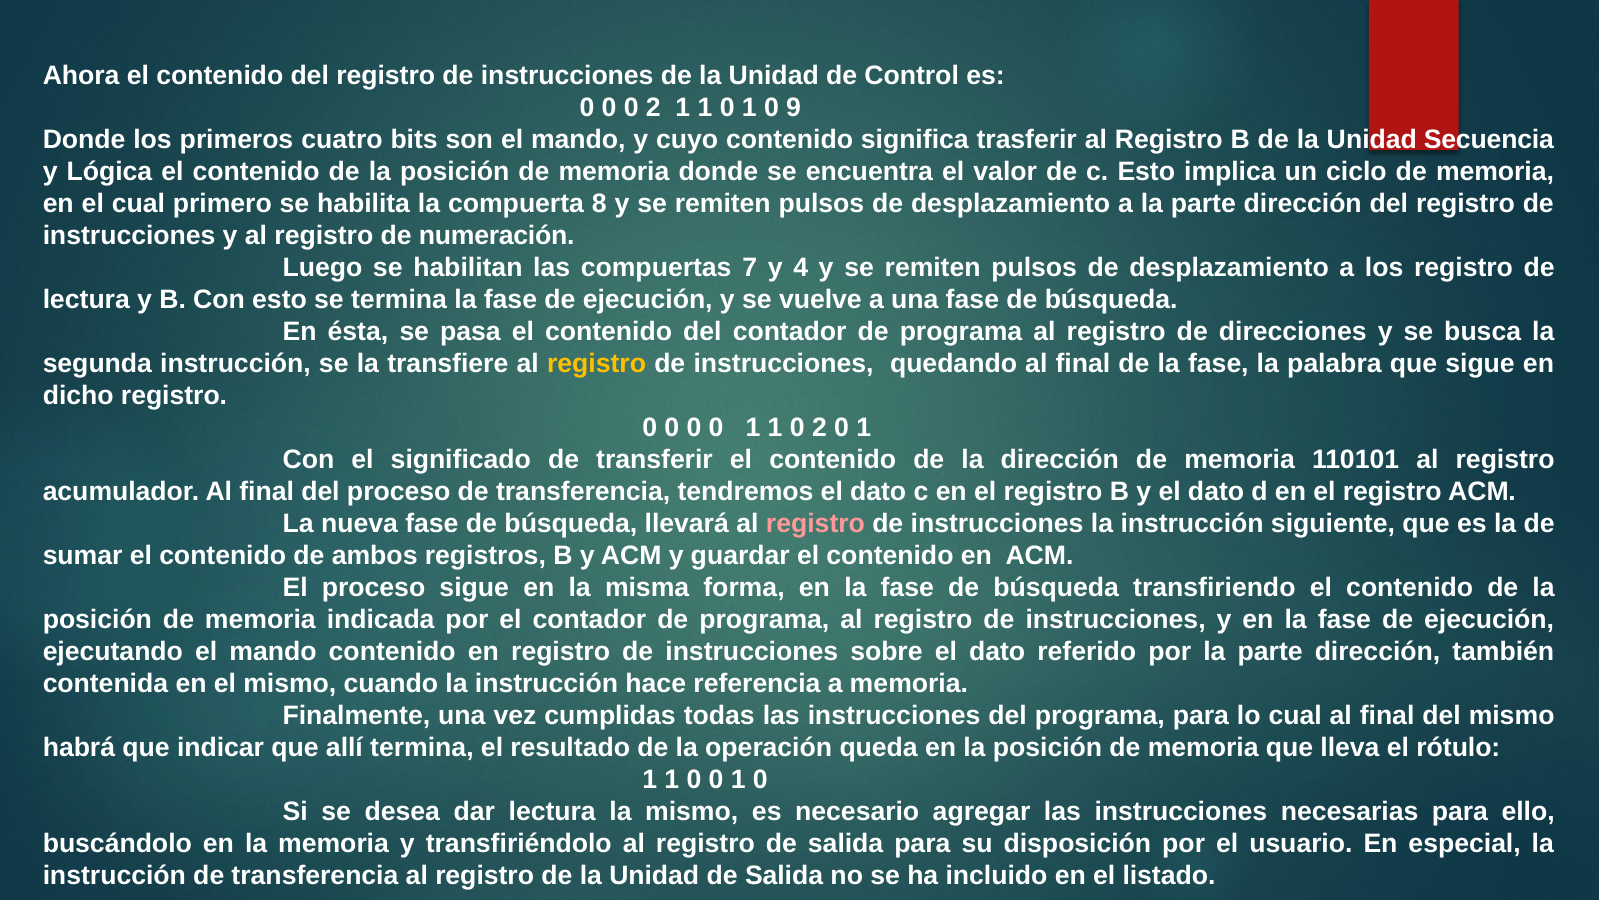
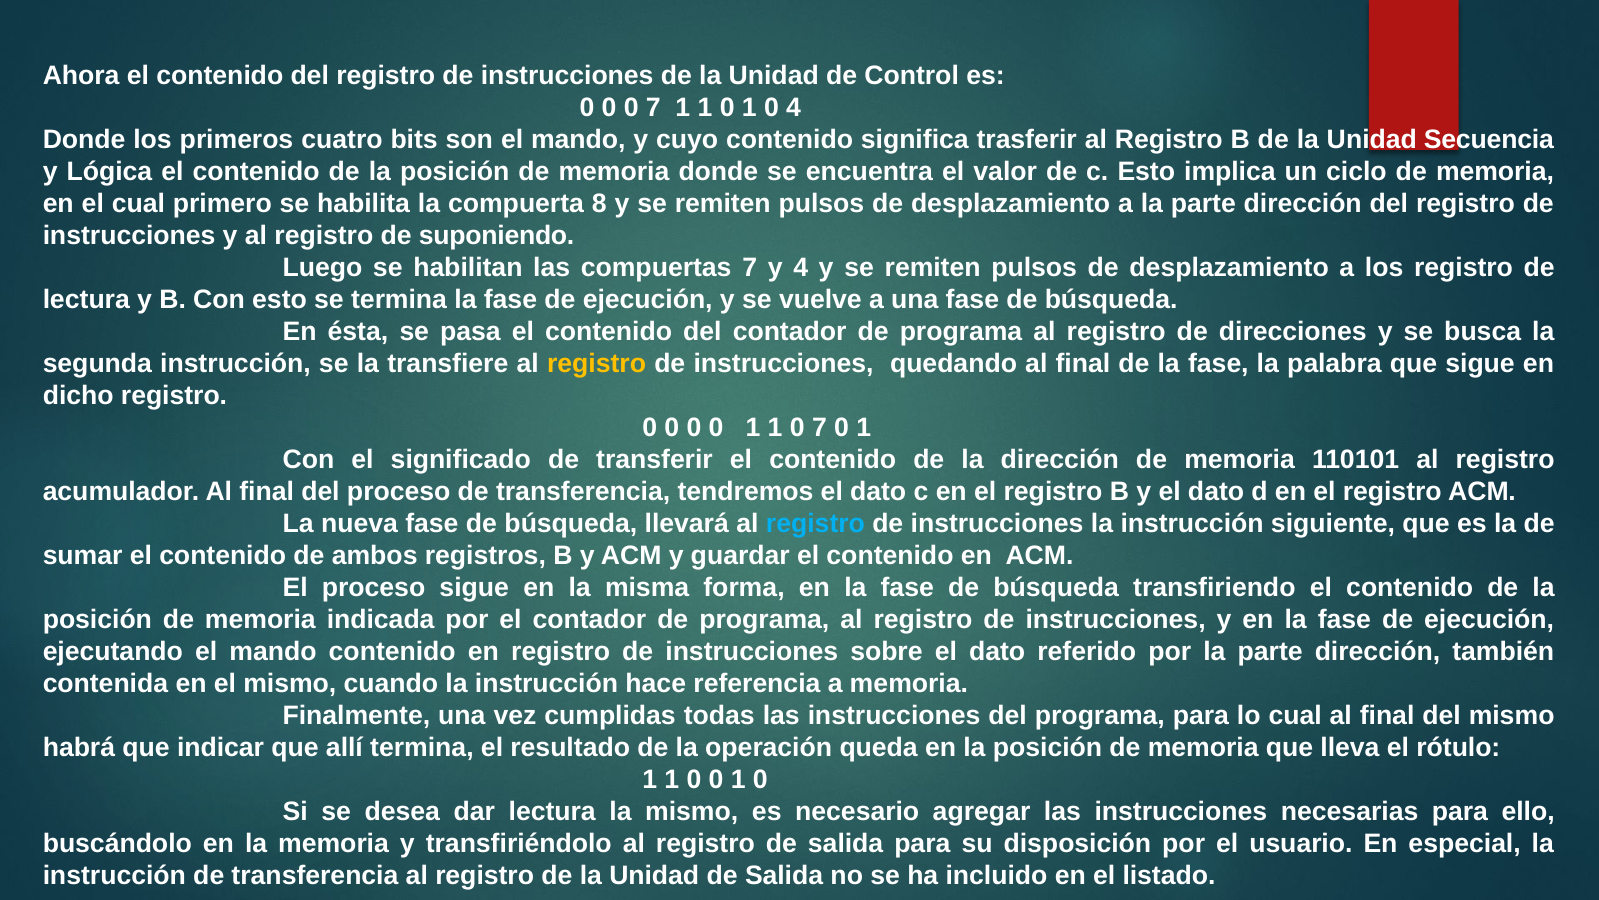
0 0 2: 2 -> 7 (653, 108)
0 9: 9 -> 4 (794, 108)
numeración: numeración -> suponiendo (497, 236)
1 0 2: 2 -> 7 (819, 427)
registro colour: pink -> light blue (815, 523)
